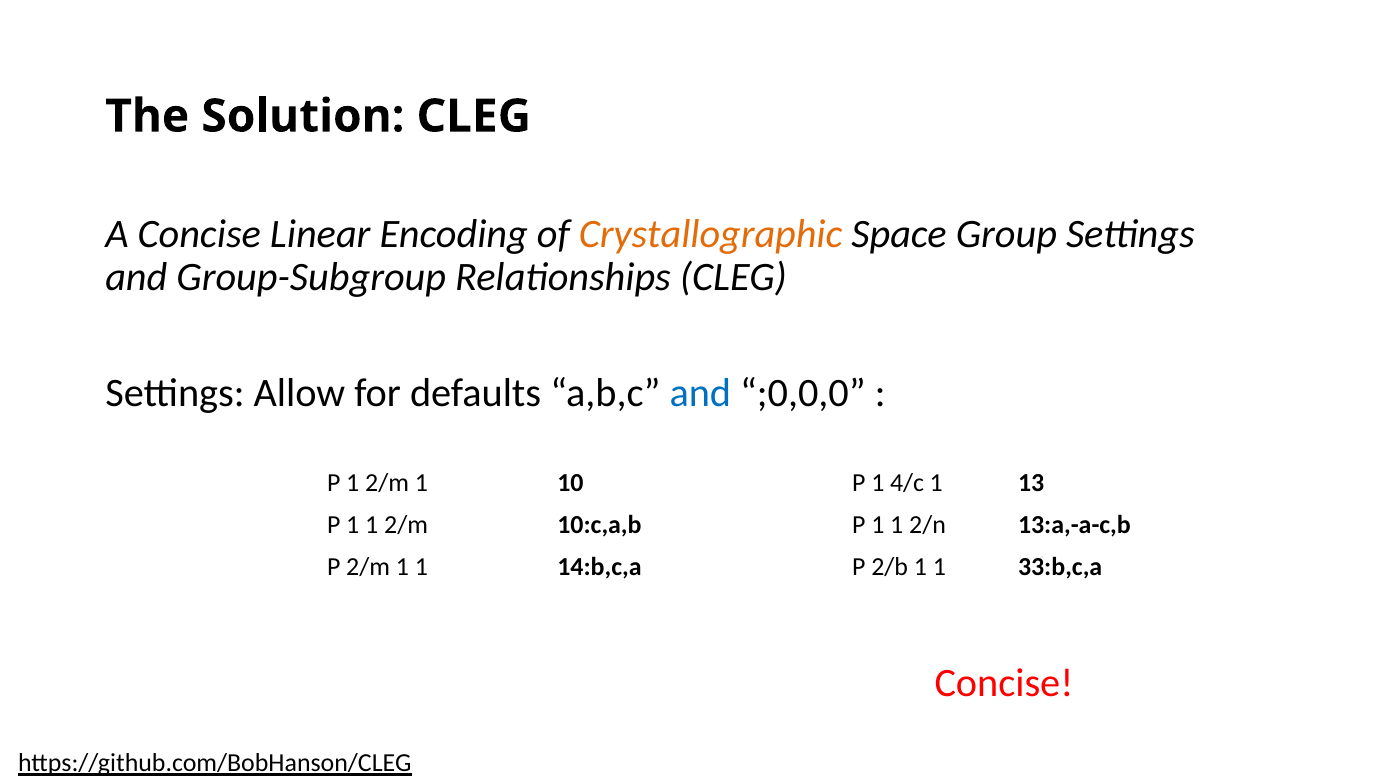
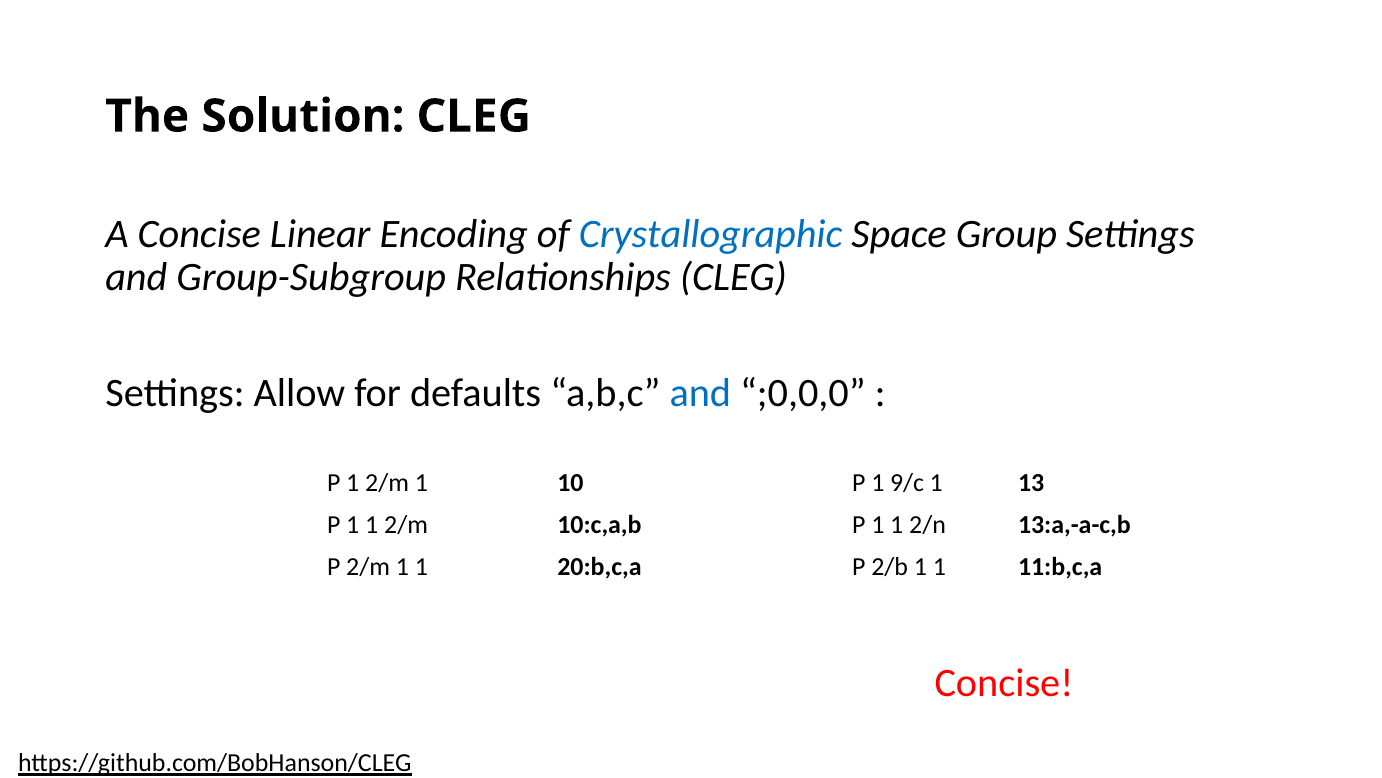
Crystallographic colour: orange -> blue (711, 234)
4/c: 4/c -> 9/c (907, 482)
14:b,c,a: 14:b,c,a -> 20:b,c,a (599, 566)
33:b,c,a: 33:b,c,a -> 11:b,c,a (1060, 566)
